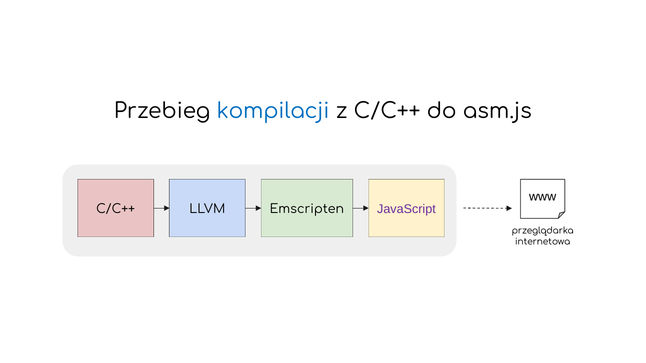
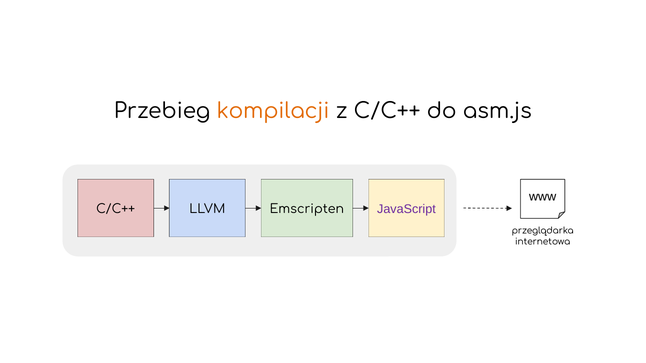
kompilacji colour: blue -> orange (273, 111)
